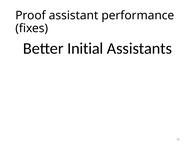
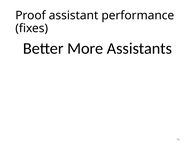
Initial: Initial -> More (85, 49)
